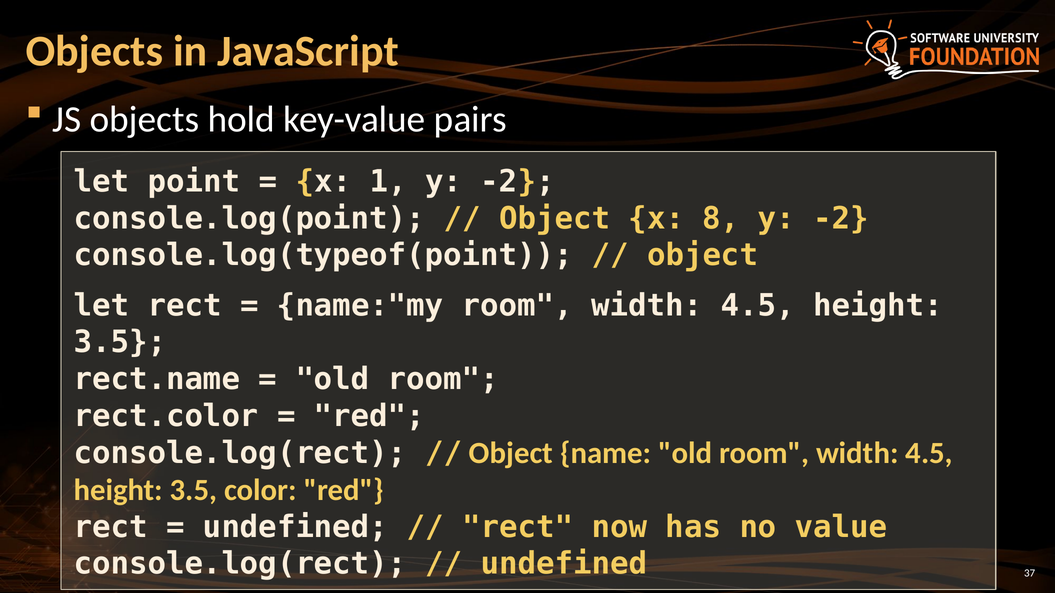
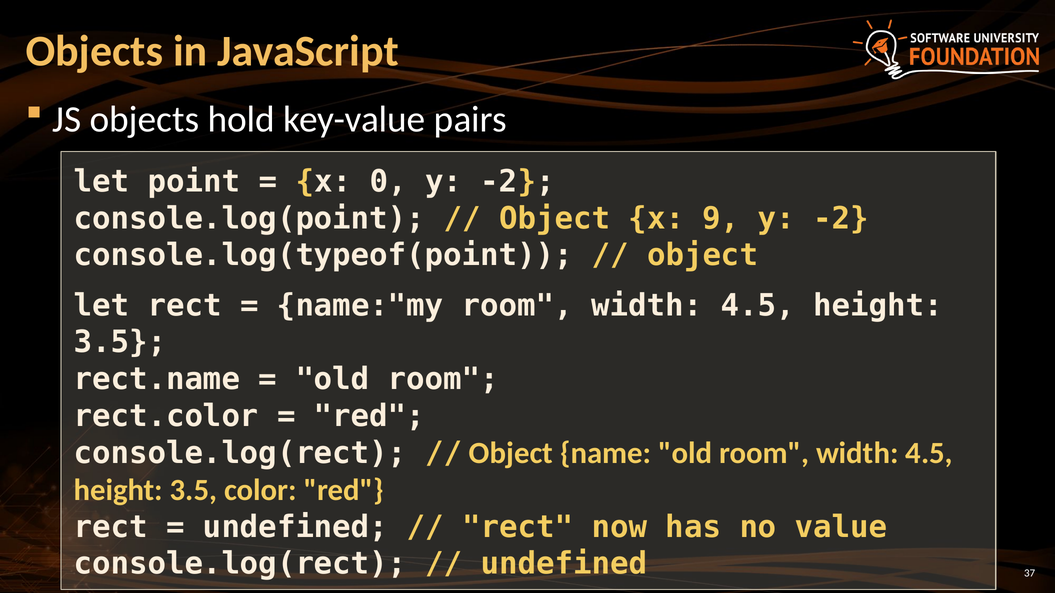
1: 1 -> 0 (388, 182)
8: 8 -> 9 (721, 219)
